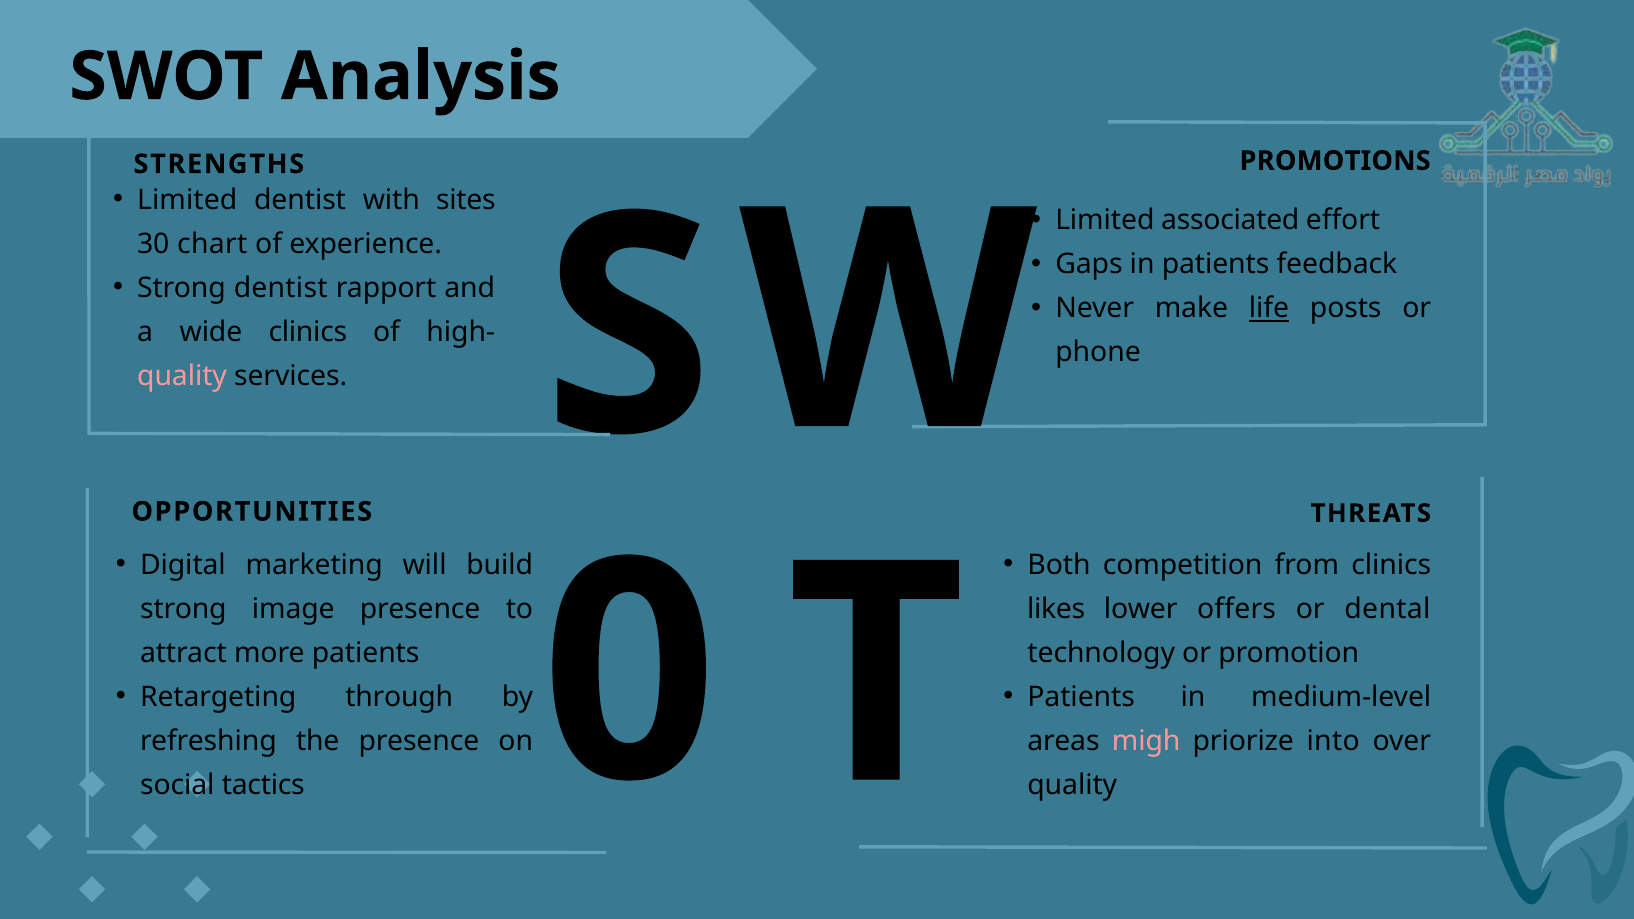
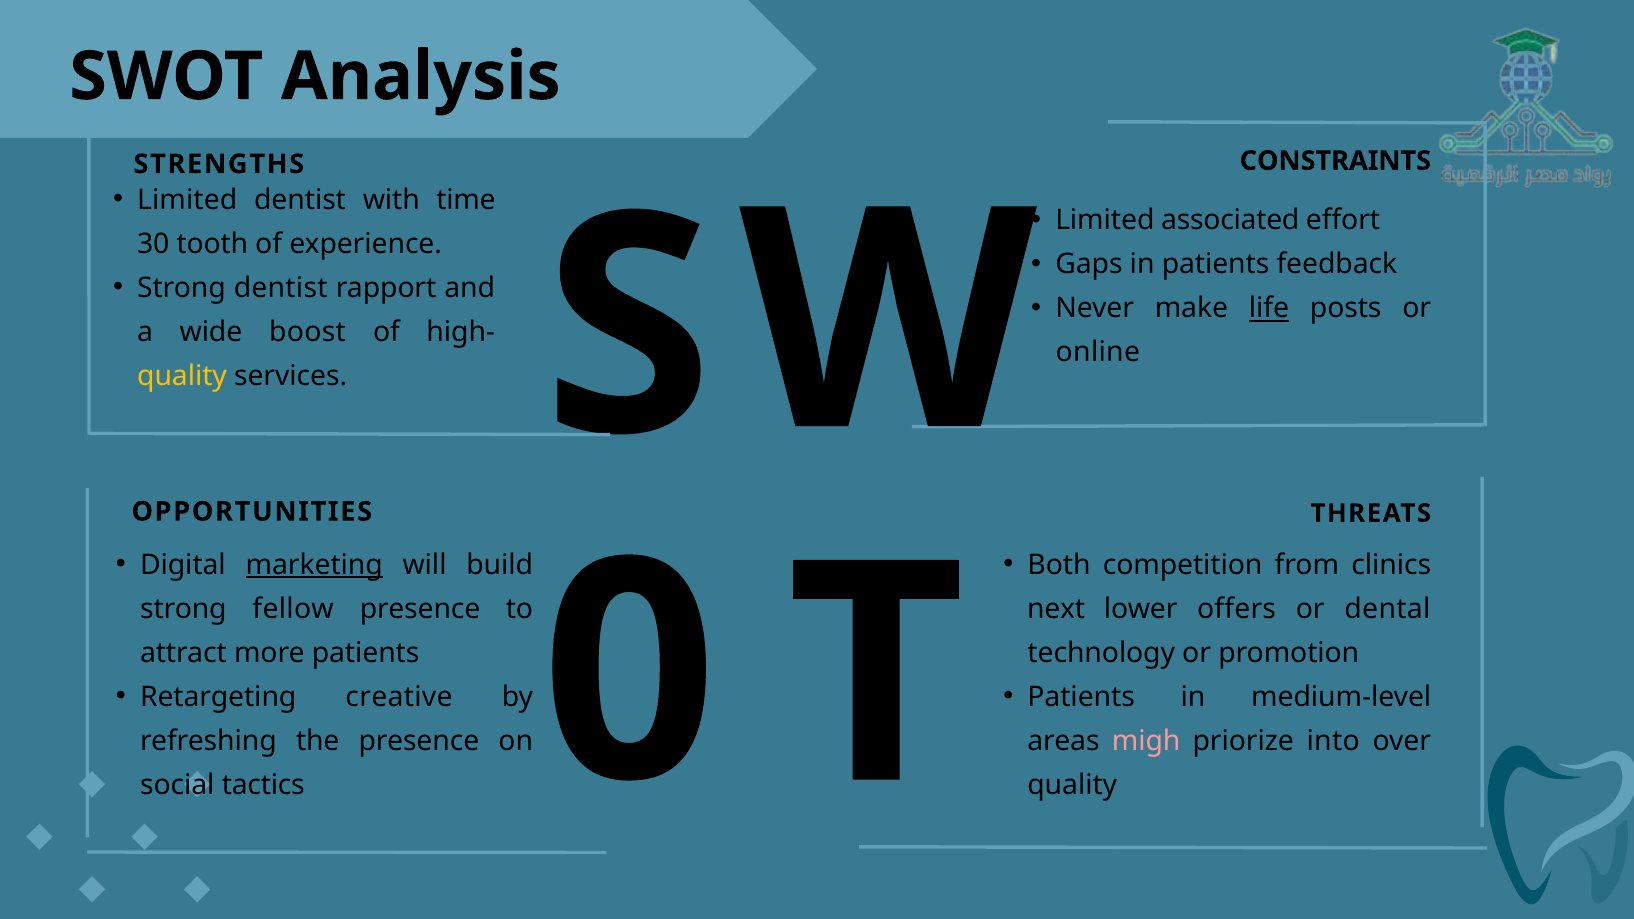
PROMOTIONS: PROMOTIONS -> CONSTRAINTS (1335, 161)
sites: sites -> time (466, 200)
chart: chart -> tooth (212, 244)
wide clinics: clinics -> boost (308, 332)
phone: phone -> online (1098, 352)
quality colour: pink -> yellow (182, 376)
marketing underline: none -> present (314, 565)
image: image -> fellow (293, 609)
likes: likes -> next (1056, 609)
through: through -> creative (399, 697)
